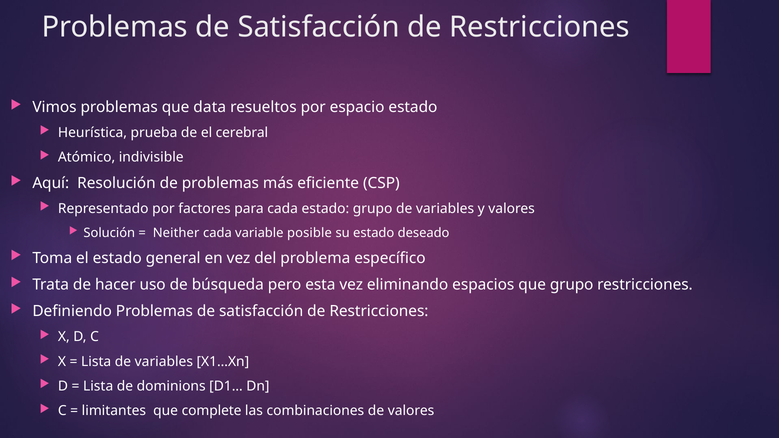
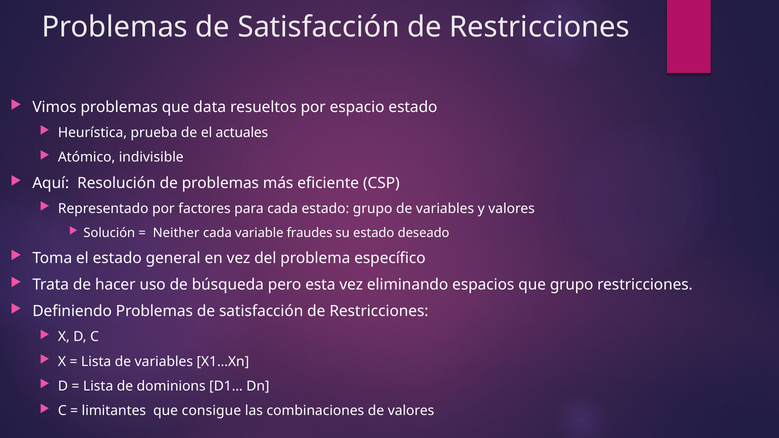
cerebral: cerebral -> actuales (242, 133)
posible: posible -> fraudes (310, 233)
complete: complete -> consigue (211, 411)
